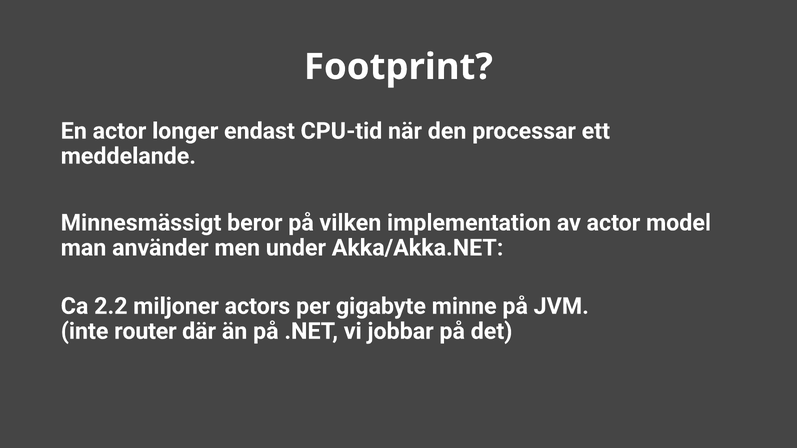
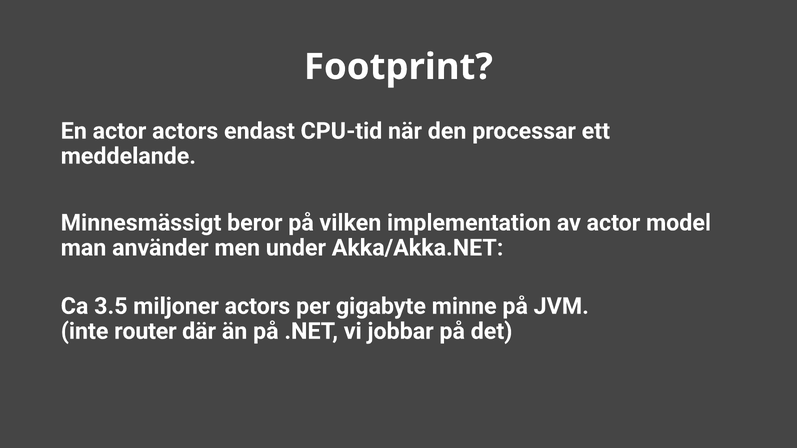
actor longer: longer -> actors (185, 131)
2.2: 2.2 -> 3.5 (111, 306)
